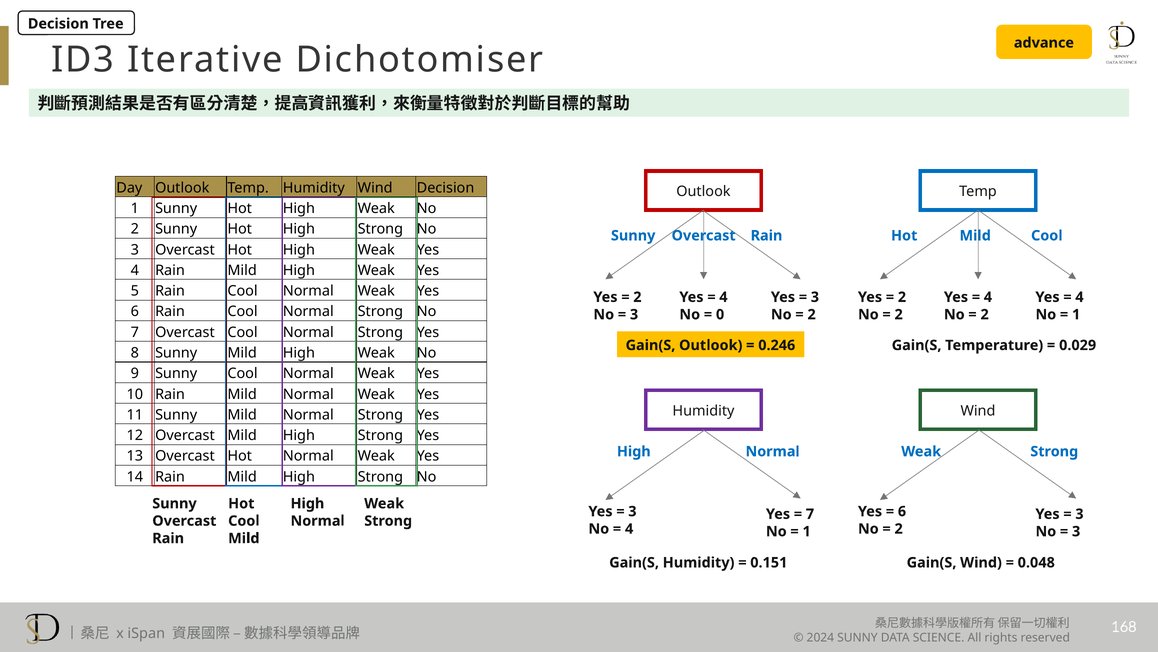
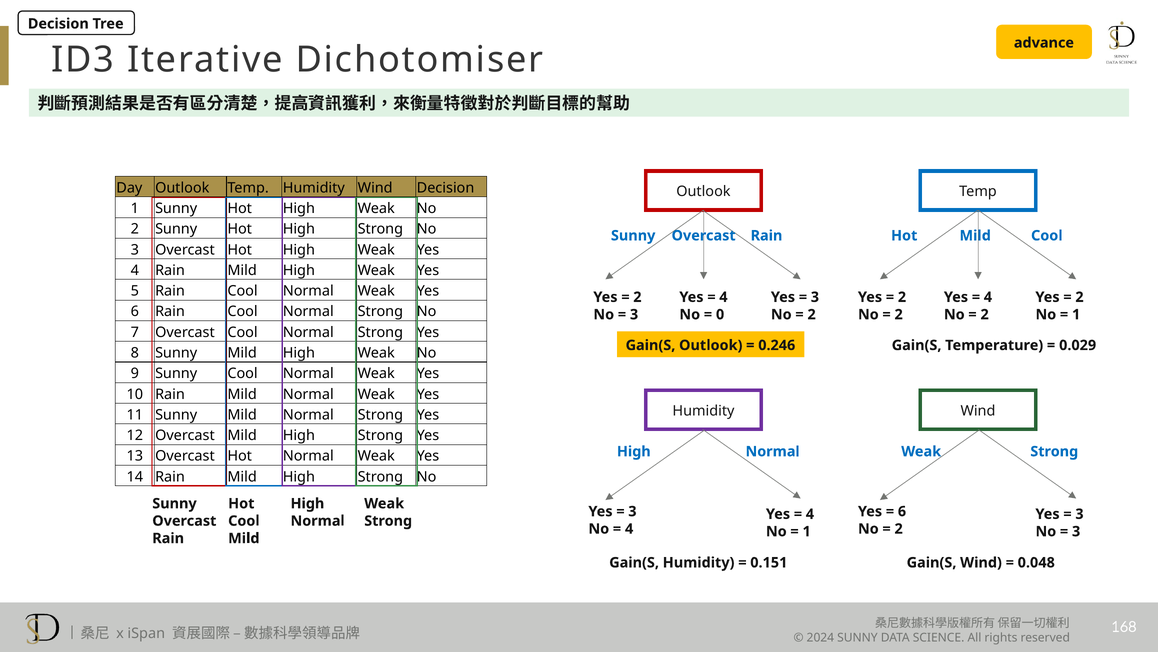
4: 4 -> 2 (1079, 297)
7: 7 -> 4 (810, 514)
